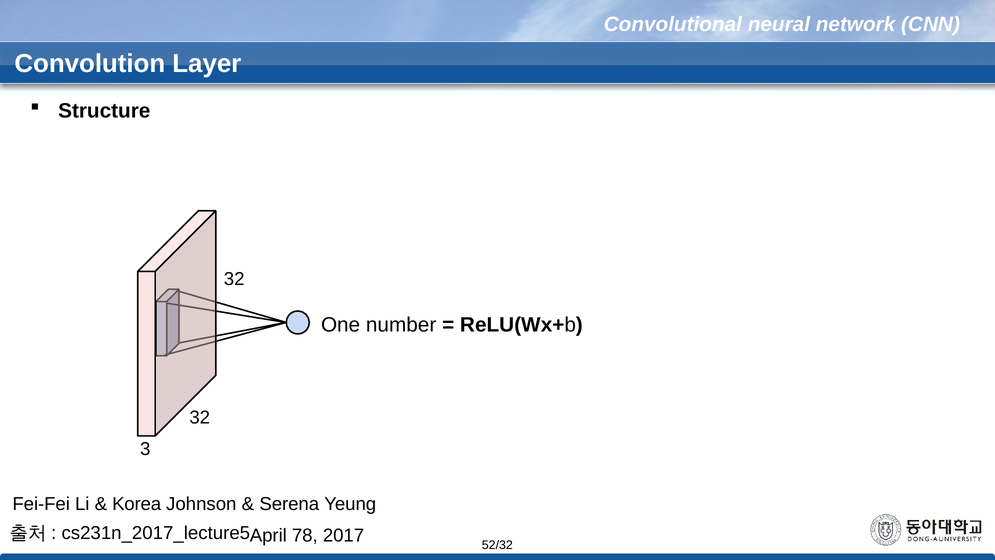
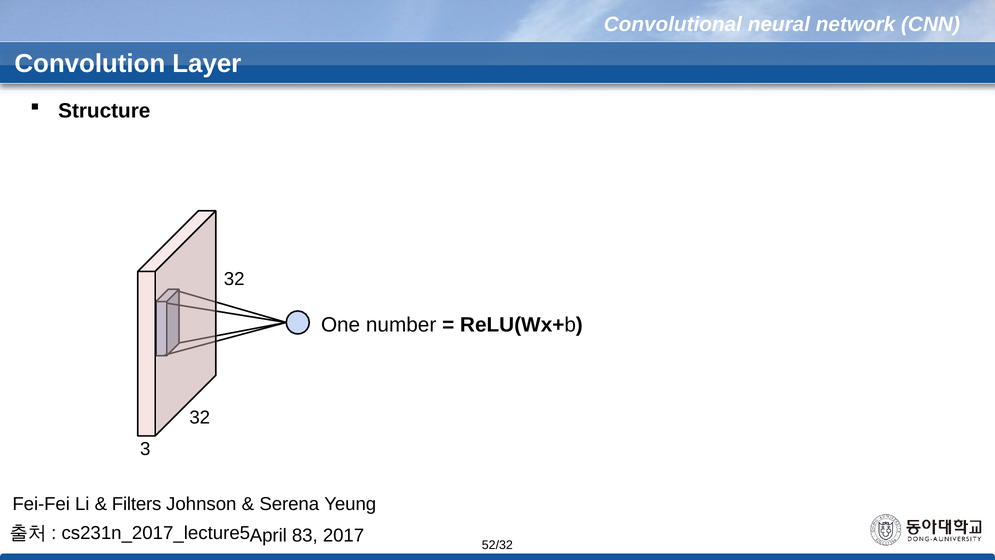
Korea: Korea -> Filters (137, 504)
78: 78 -> 83 (305, 535)
